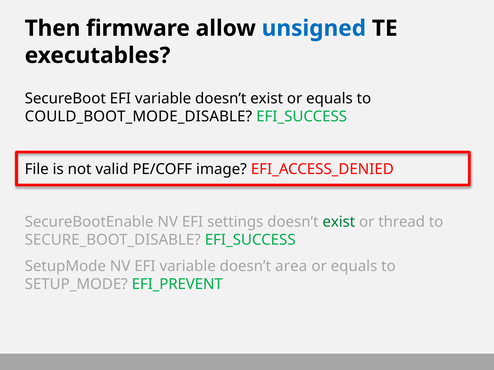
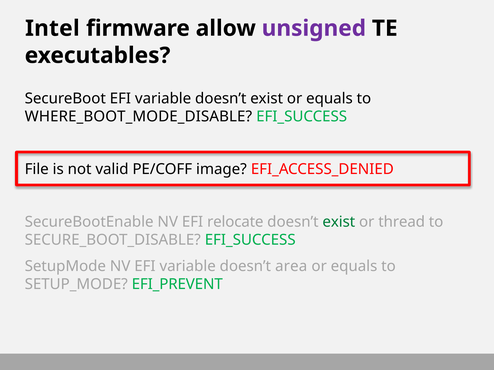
Then: Then -> Intel (52, 28)
unsigned colour: blue -> purple (314, 28)
COULD_BOOT_MODE_DISABLE: COULD_BOOT_MODE_DISABLE -> WHERE_BOOT_MODE_DISABLE (138, 117)
settings: settings -> relocate (235, 222)
